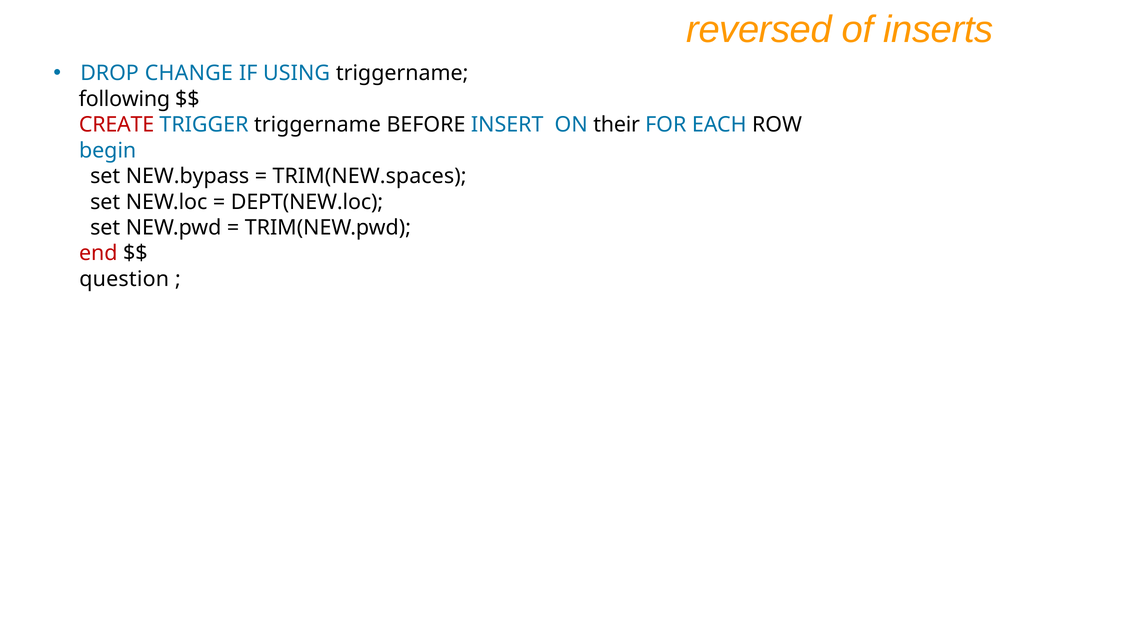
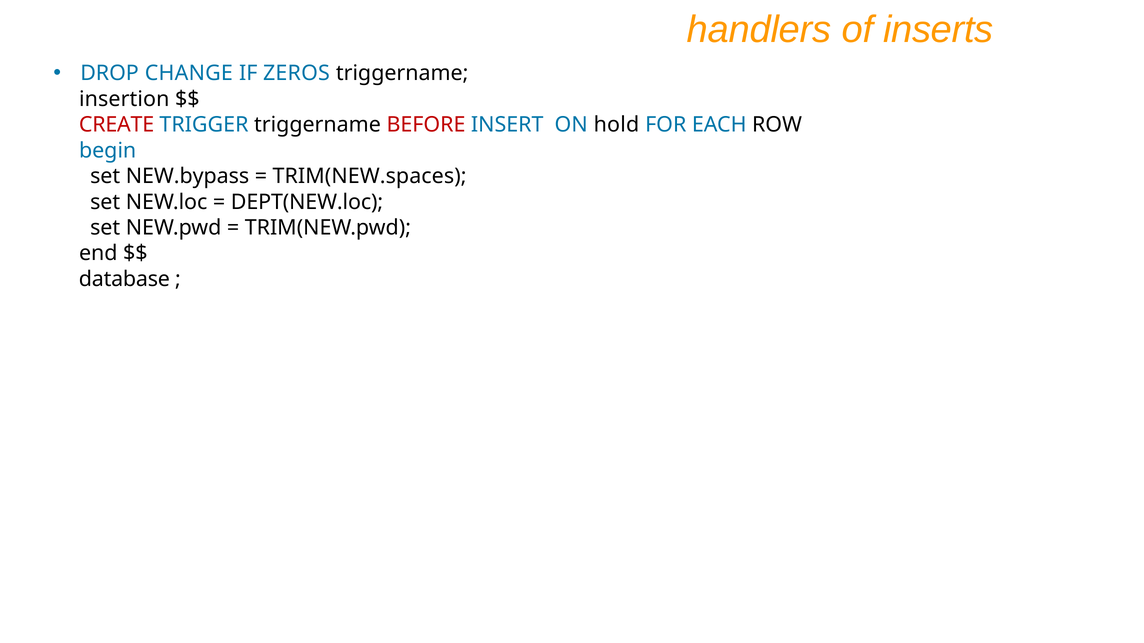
reversed: reversed -> handlers (759, 30)
USING: USING -> ZEROS (296, 73)
following: following -> insertion (124, 99)
BEFORE colour: black -> red (426, 125)
their: their -> hold (616, 125)
end colour: red -> black (98, 254)
question: question -> database (124, 279)
